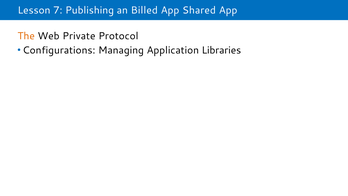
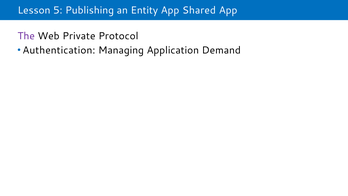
7: 7 -> 5 (58, 10)
Billed: Billed -> Entity (144, 10)
The colour: orange -> purple (26, 36)
Configurations: Configurations -> Authentication (59, 50)
Libraries: Libraries -> Demand (221, 50)
